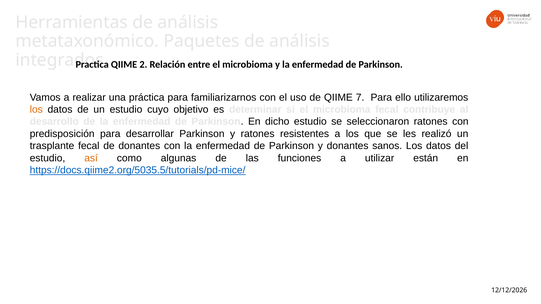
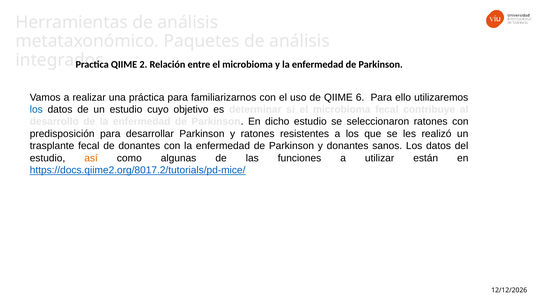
7: 7 -> 6 (360, 97)
los colour: orange -> blue (36, 110)
https://docs.qiime2.org/5035.5/tutorials/pd-mice/: https://docs.qiime2.org/5035.5/tutorials/pd-mice/ -> https://docs.qiime2.org/8017.2/tutorials/pd-mice/ (138, 170)
